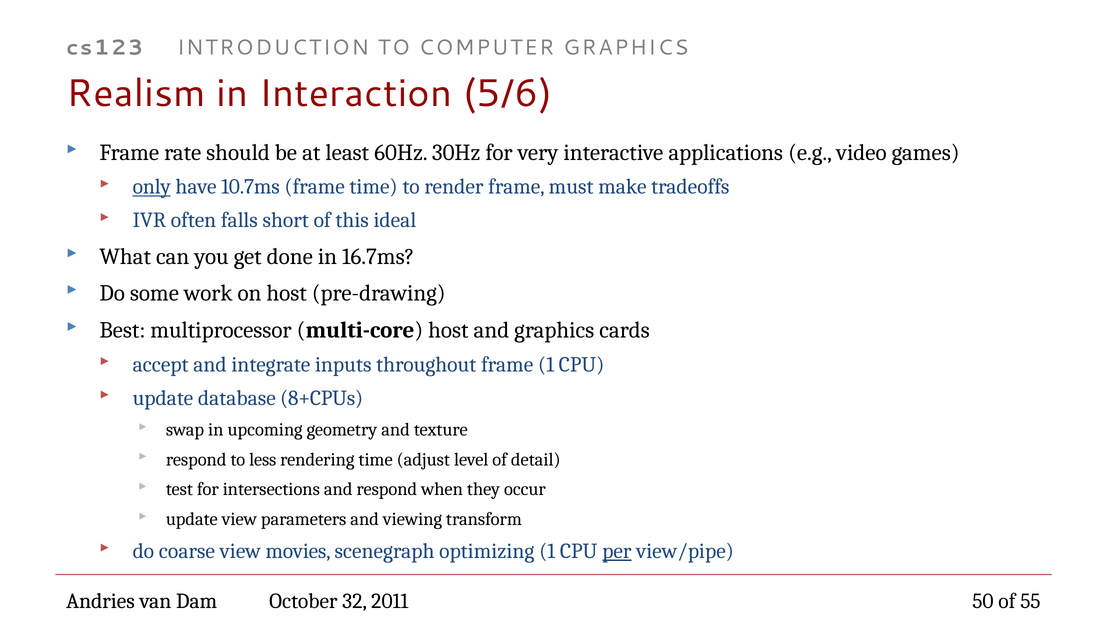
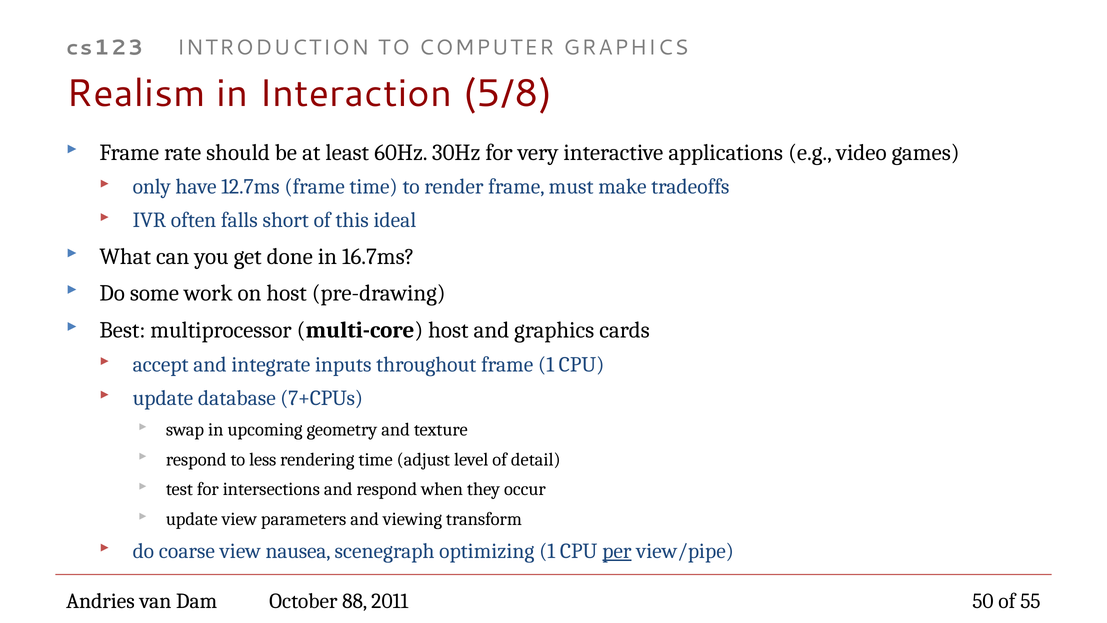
5/6: 5/6 -> 5/8 (508, 94)
only underline: present -> none (152, 187)
10.7ms: 10.7ms -> 12.7ms (250, 187)
8+CPUs: 8+CPUs -> 7+CPUs (322, 398)
movies: movies -> nausea (298, 551)
32: 32 -> 88 (355, 601)
